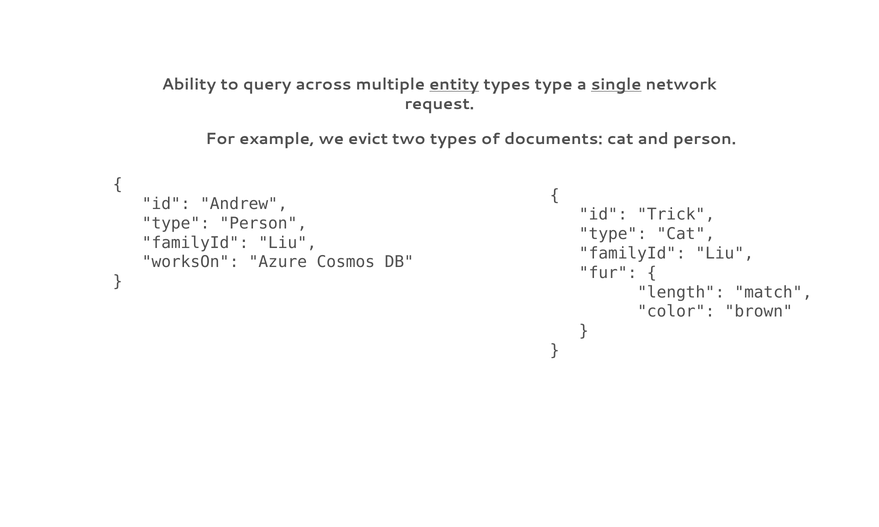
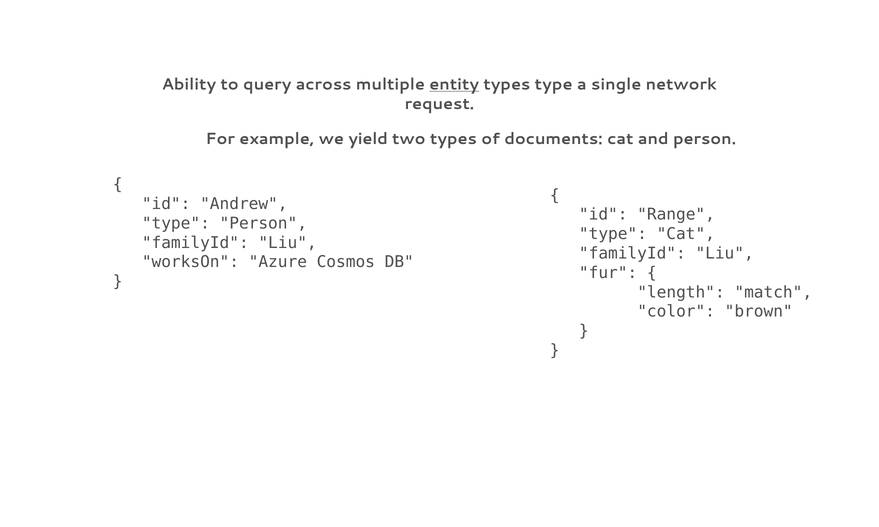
single underline: present -> none (616, 84)
evict: evict -> yield (368, 139)
Trick: Trick -> Range (676, 215)
